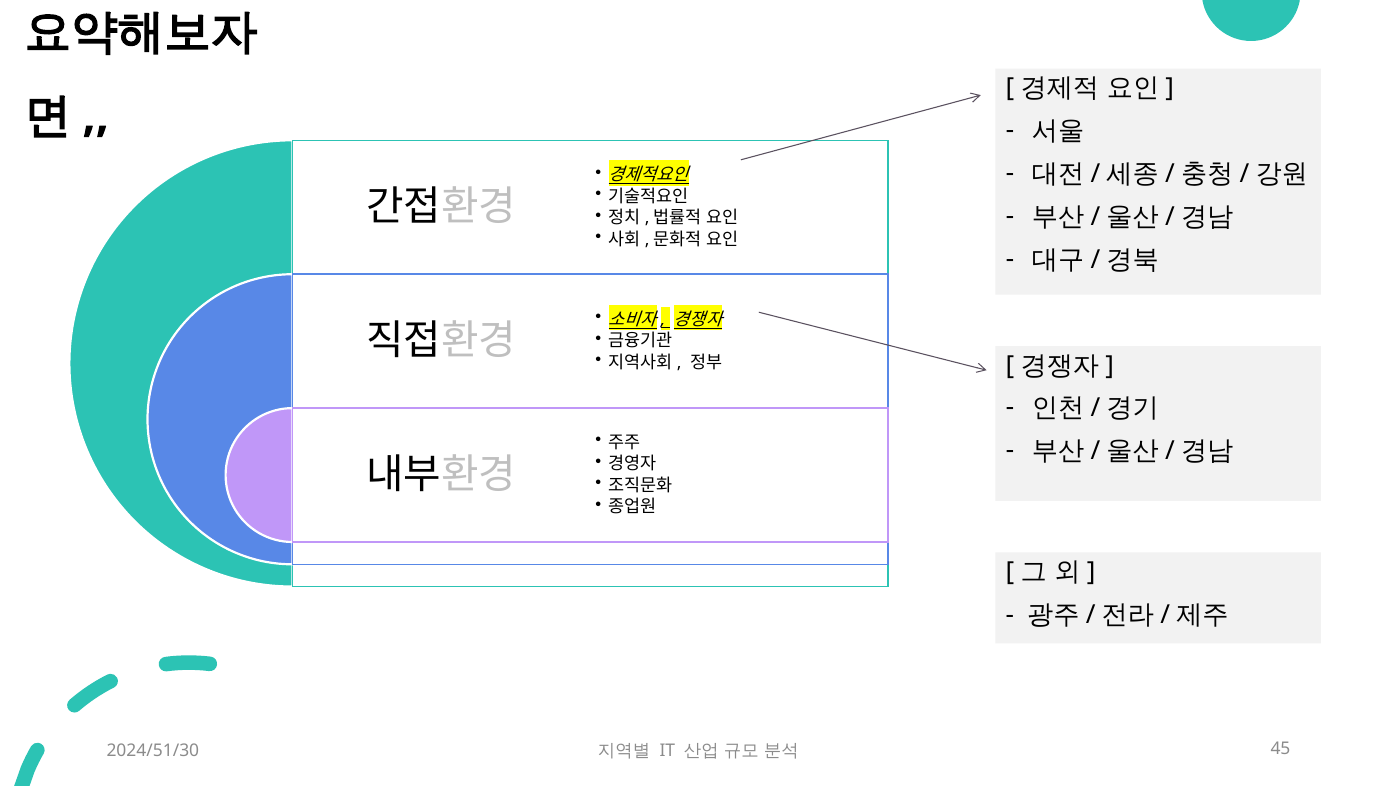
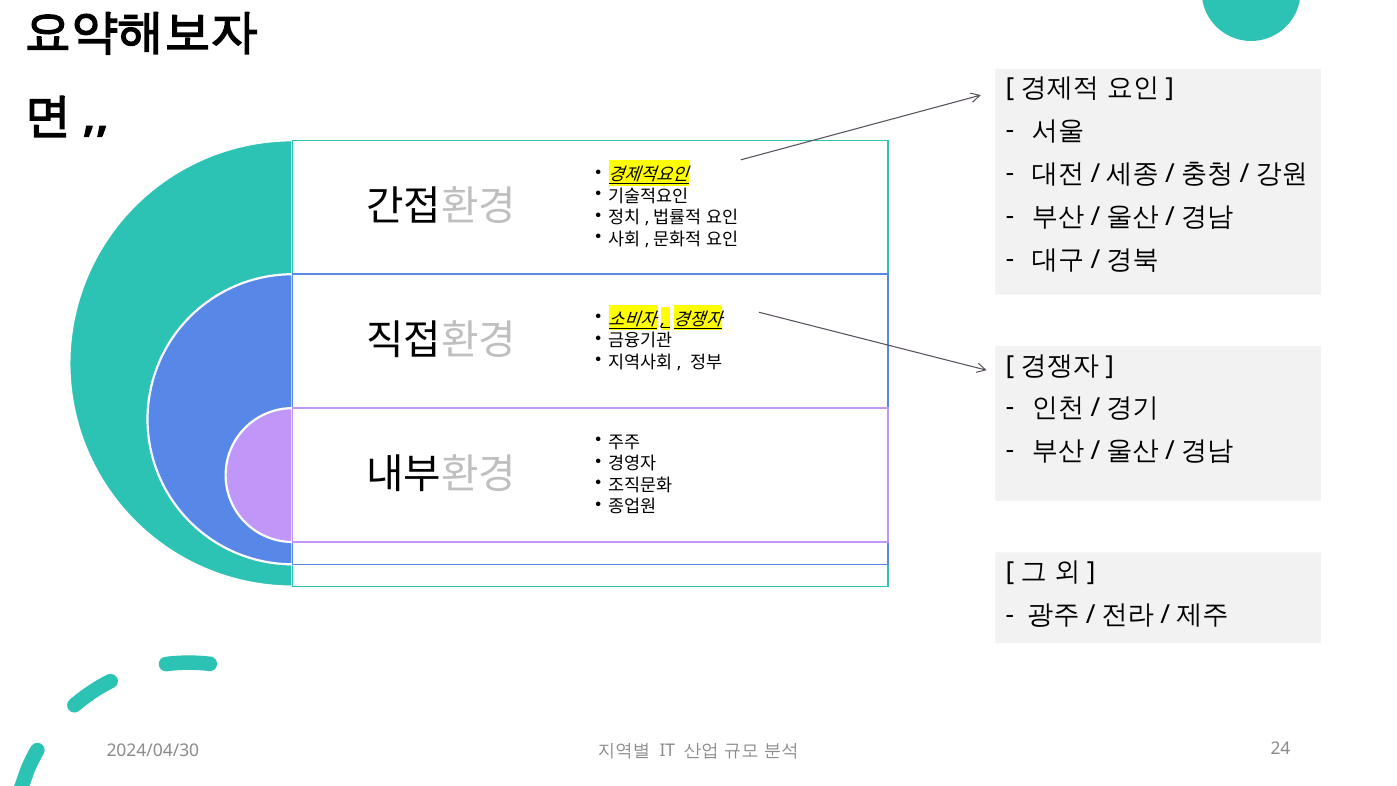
2024/51/30: 2024/51/30 -> 2024/04/30 (153, 750)
45: 45 -> 24 (1280, 749)
